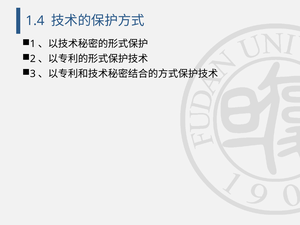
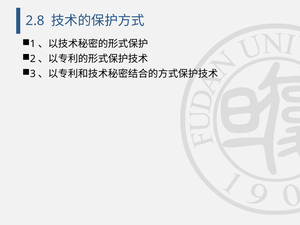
1.4: 1.4 -> 2.8 (35, 21)
